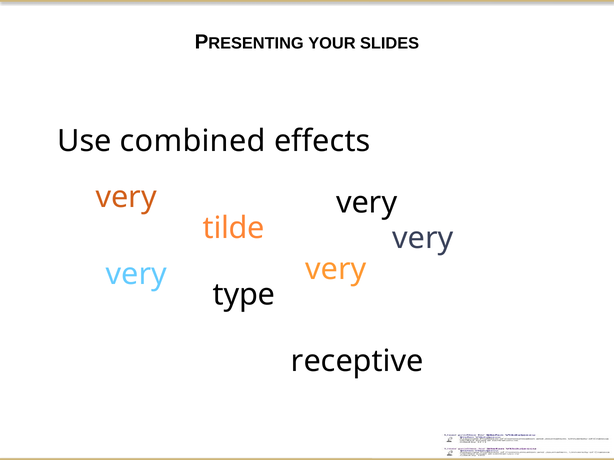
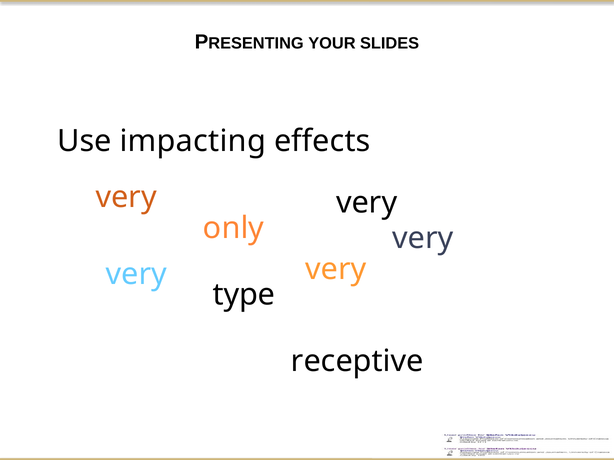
combined: combined -> impacting (193, 141)
tilde: tilde -> only (234, 228)
